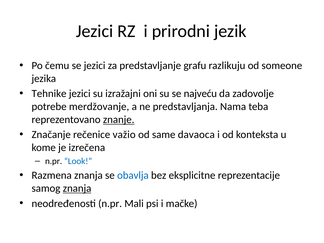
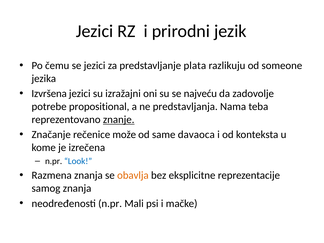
grafu: grafu -> plata (195, 66)
Tehnike: Tehnike -> Izvršena (49, 94)
merdžovanje: merdžovanje -> propositional (99, 107)
važio: važio -> može (124, 135)
obavlja colour: blue -> orange (133, 175)
znanja underline: present -> none (77, 188)
